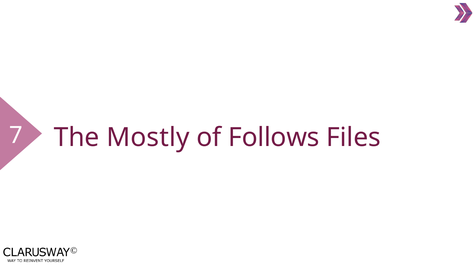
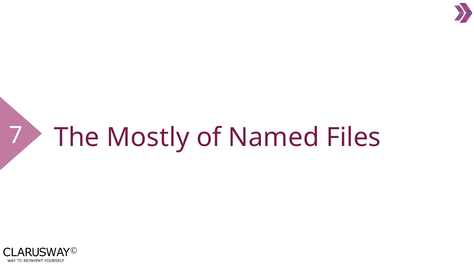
Follows: Follows -> Named (274, 137)
